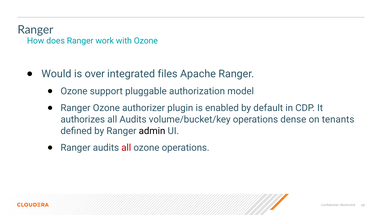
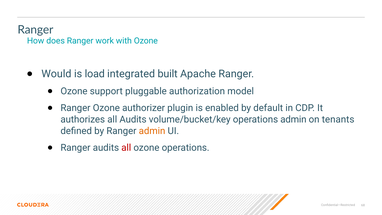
over: over -> load (95, 74)
files: files -> built (168, 74)
operations dense: dense -> admin (293, 119)
admin colour: black -> orange (152, 131)
